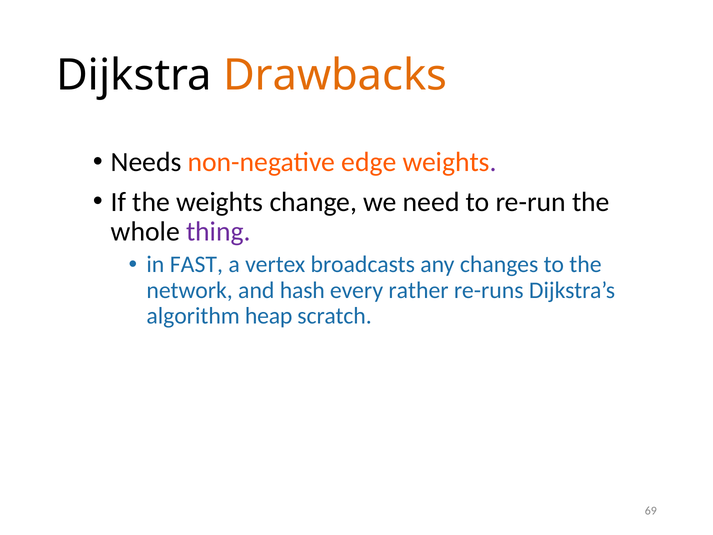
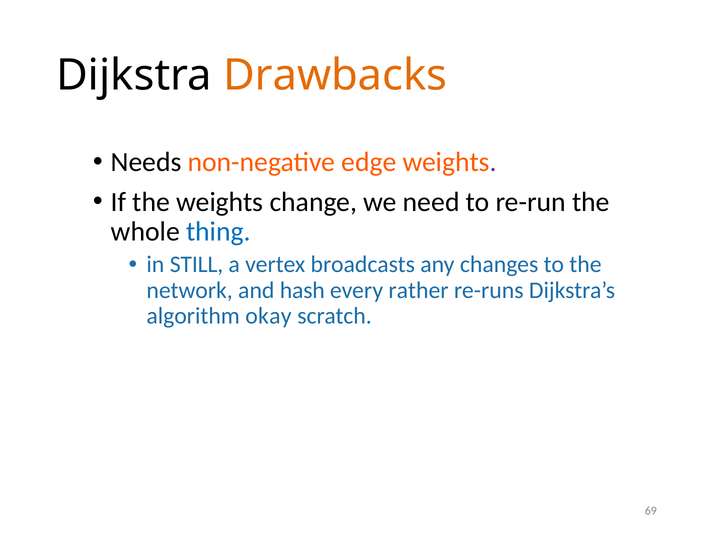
thing colour: purple -> blue (218, 232)
FAST: FAST -> STILL (196, 264)
heap: heap -> okay (268, 316)
